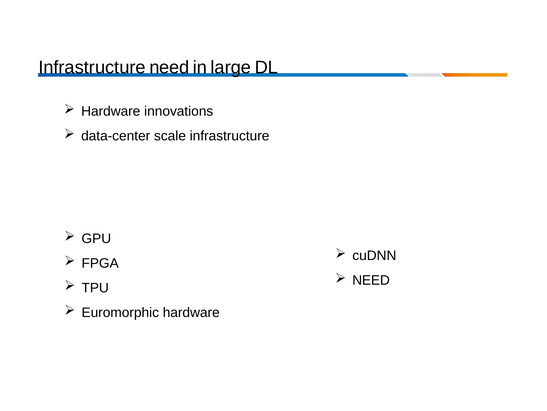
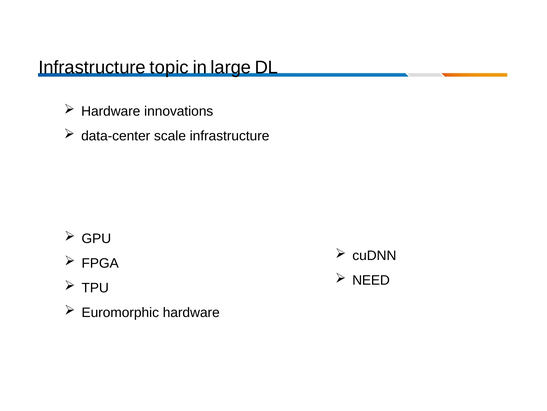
Infrastructure need: need -> topic (169, 67)
